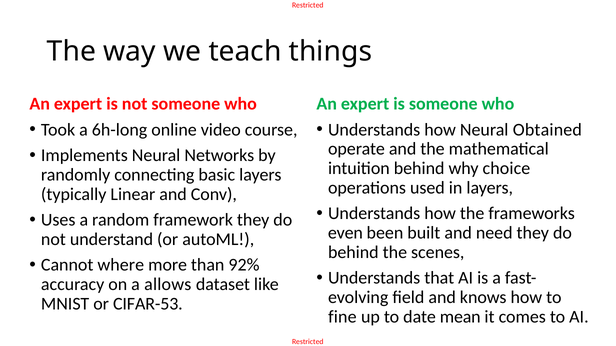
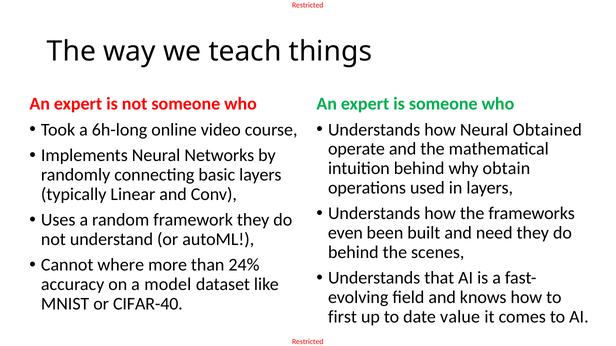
choice: choice -> obtain (506, 169)
92%: 92% -> 24% (244, 265)
allows: allows -> model (168, 285)
CIFAR-53: CIFAR-53 -> CIFAR-40 (148, 304)
fine: fine -> first (342, 317)
mean: mean -> value (460, 317)
